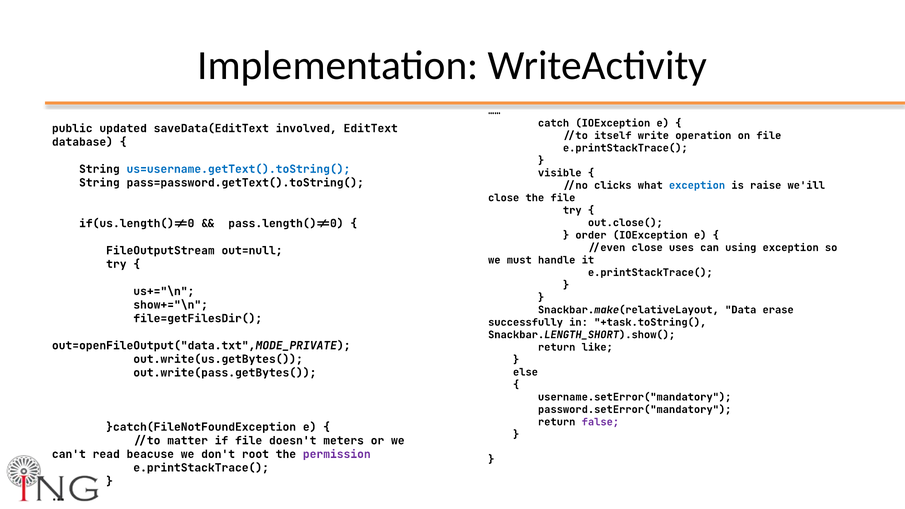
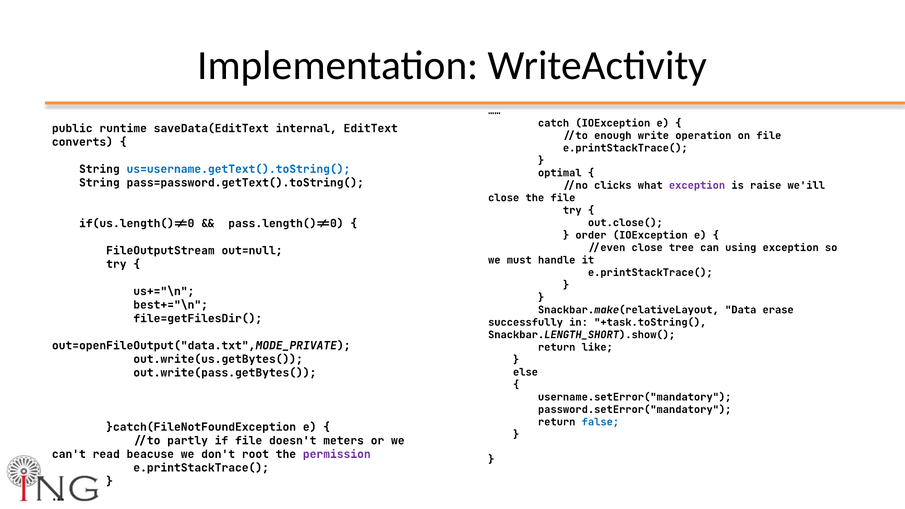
updated: updated -> runtime (123, 128)
involved: involved -> internal (306, 128)
itself: itself -> enough (613, 136)
database: database -> converts (82, 142)
visible: visible -> optimal (560, 173)
exception colour: blue -> purple (697, 185)
uses: uses -> tree (681, 248)
show+="\n: show+="\n -> best+="\n (171, 305)
false colour: purple -> blue (600, 422)
matter: matter -> partly (188, 441)
